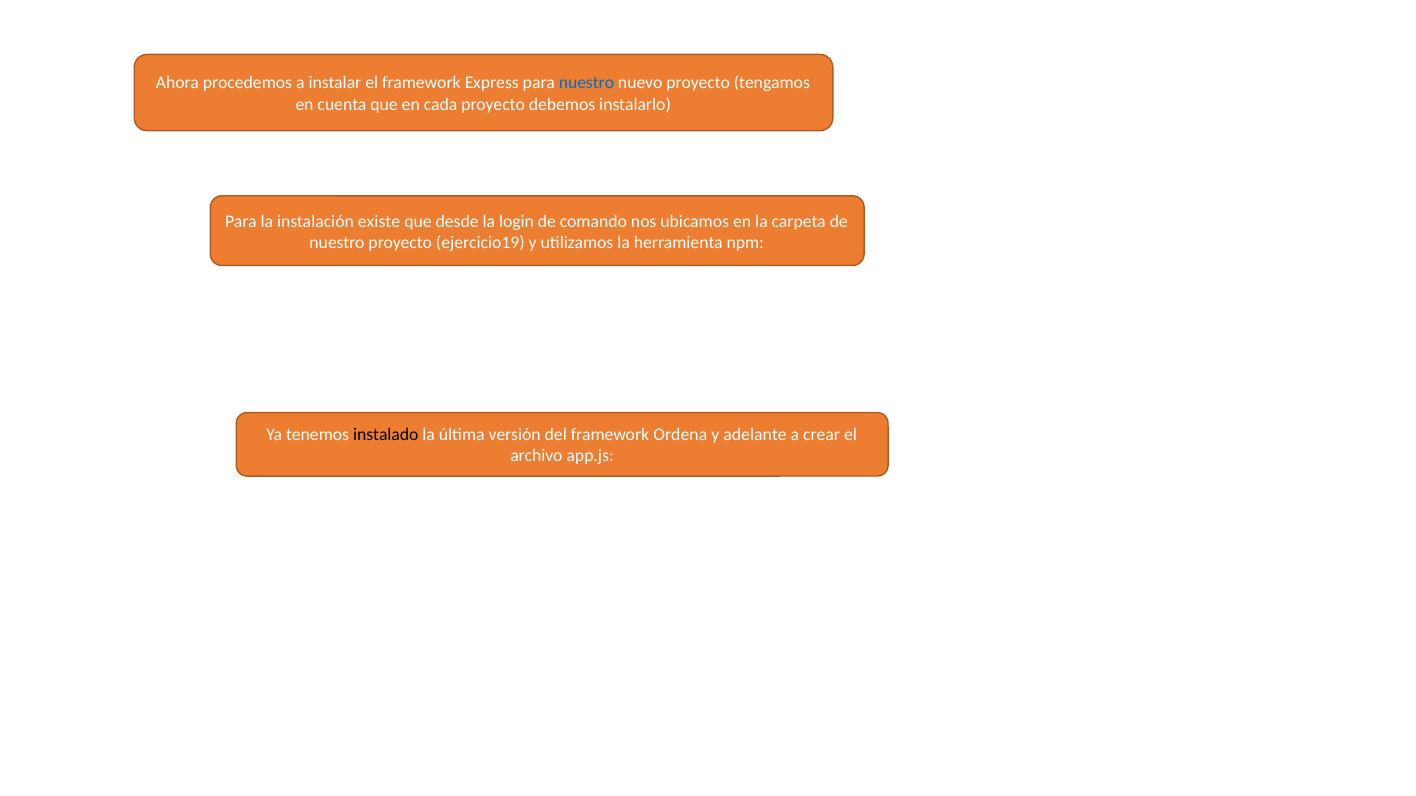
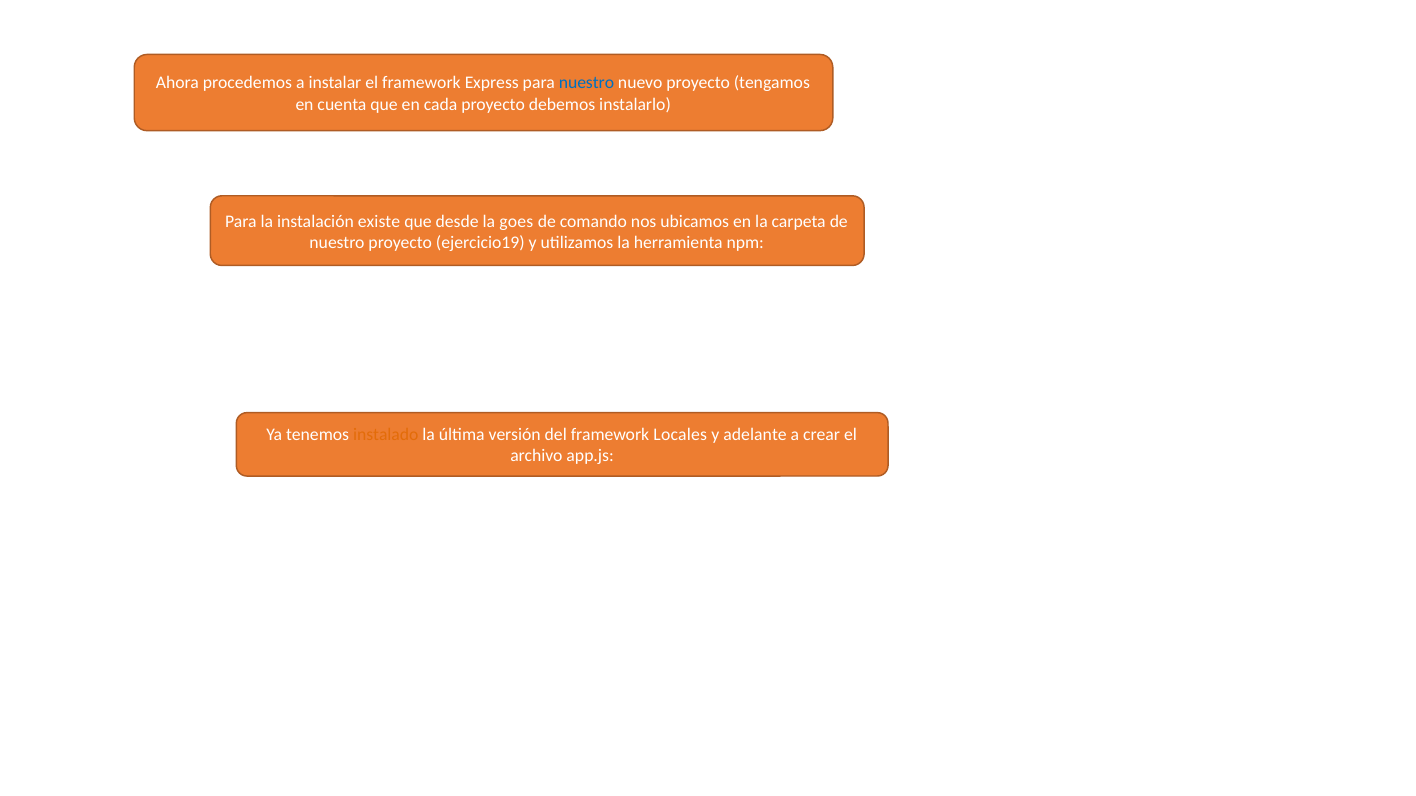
login: login -> goes (516, 221)
instalado colour: black -> orange (386, 435)
Ordena: Ordena -> Locales (680, 435)
